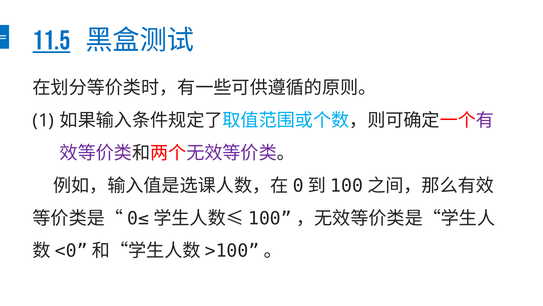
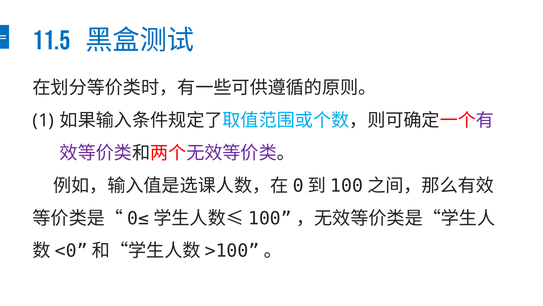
11.5 underline: present -> none (51, 40)
